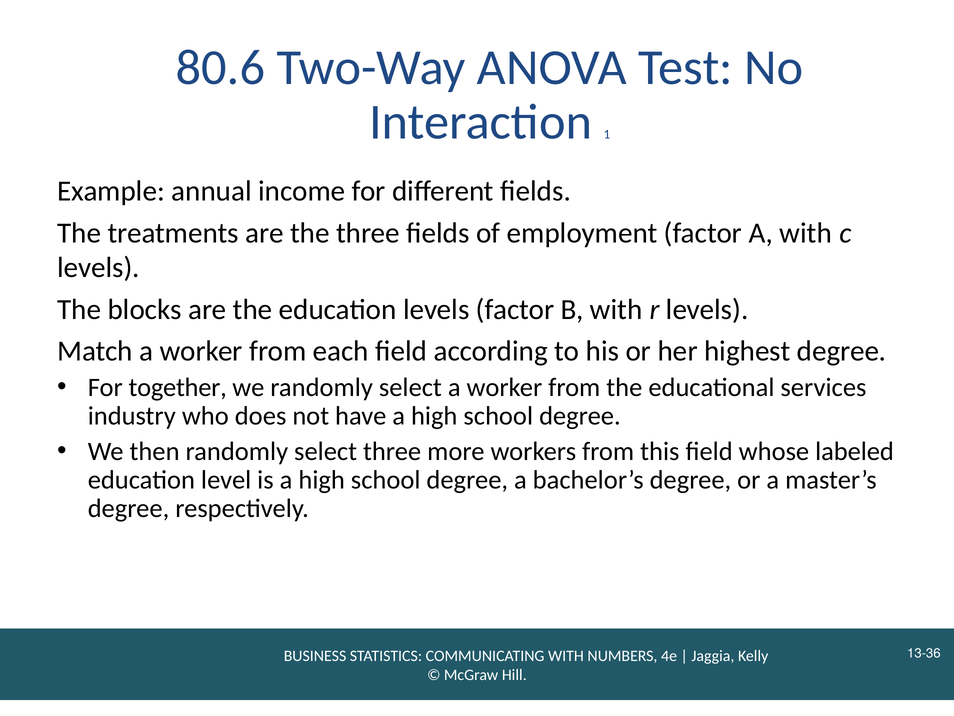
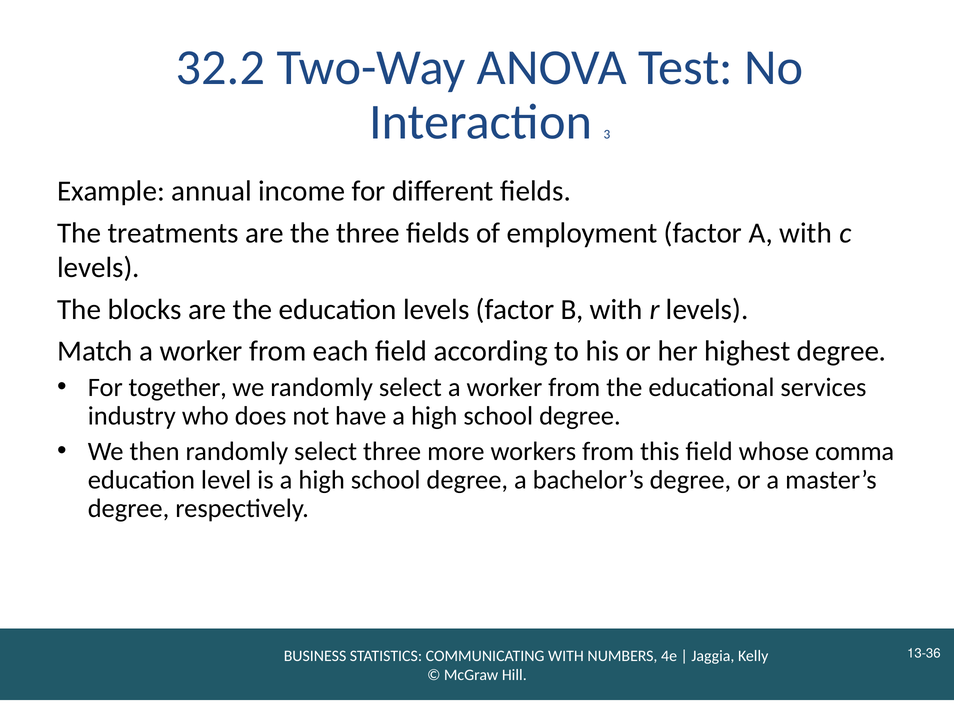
80.6: 80.6 -> 32.2 (221, 68)
1: 1 -> 3 (607, 134)
labeled: labeled -> comma (855, 451)
